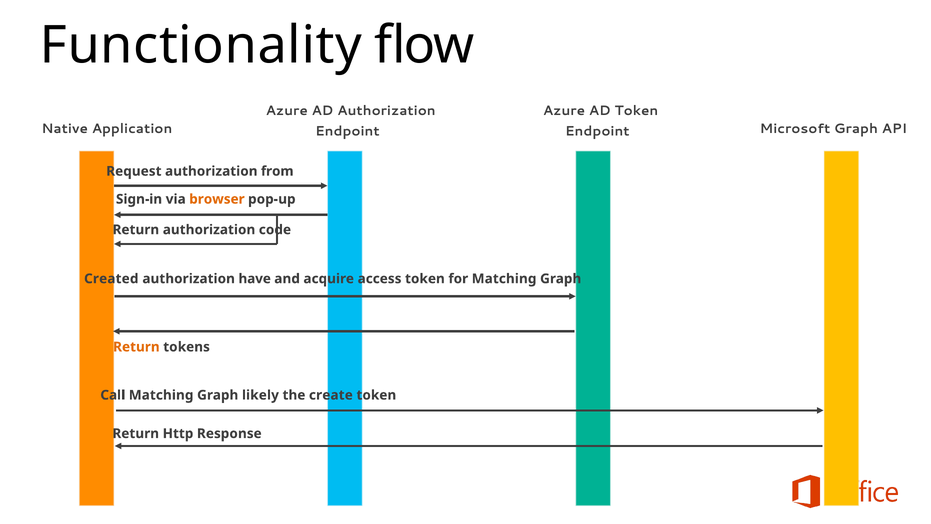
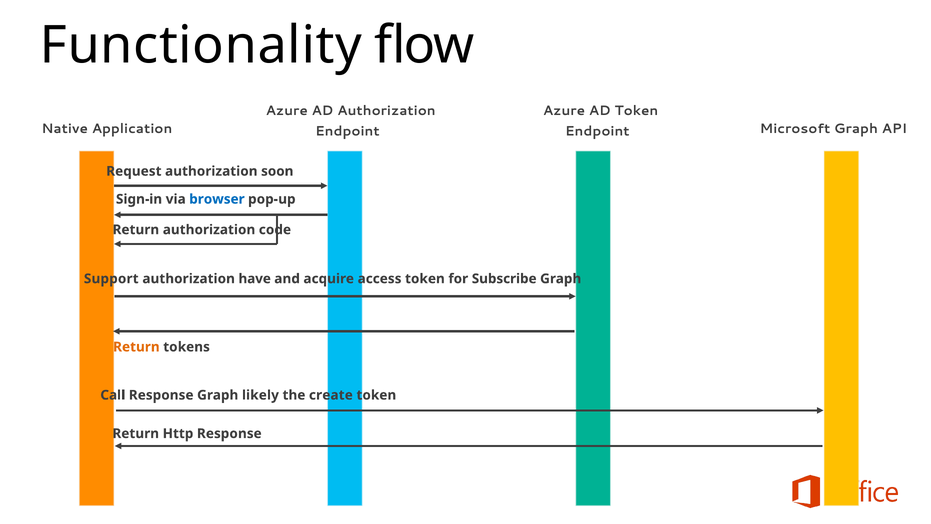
from: from -> soon (277, 171)
browser colour: orange -> blue (217, 199)
Created: Created -> Support (111, 279)
for Matching: Matching -> Subscribe (504, 279)
Call Matching: Matching -> Response (161, 395)
